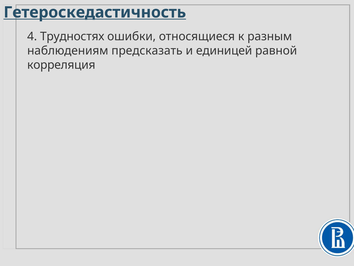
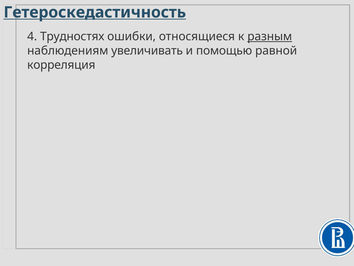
разным underline: none -> present (270, 36)
предсказать: предсказать -> увеличивать (147, 51)
единицей: единицей -> помощью (224, 51)
